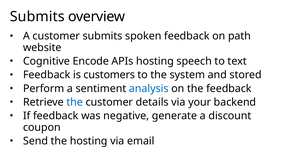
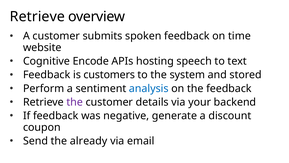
Submits: Submits -> Retrieve (37, 17)
path: path -> time (239, 36)
the colour: blue -> purple (75, 102)
the hosting: hosting -> already (89, 141)
